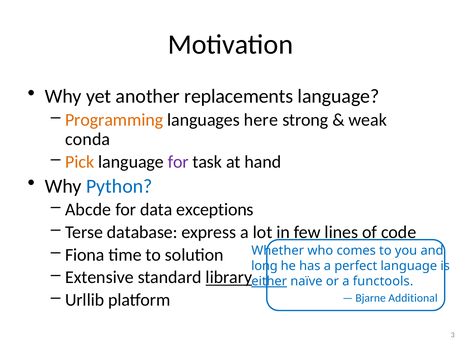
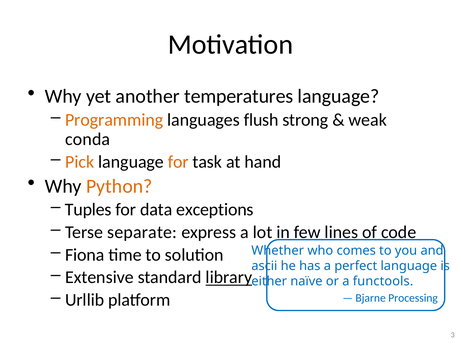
replacements: replacements -> temperatures (239, 96)
here: here -> flush (261, 120)
for colour: purple -> orange (178, 162)
Python colour: blue -> orange (119, 186)
Abcde: Abcde -> Tuples (88, 209)
database: database -> separate (142, 232)
long: long -> ascii (264, 266)
either underline: present -> none (269, 281)
Additional: Additional -> Processing (413, 298)
